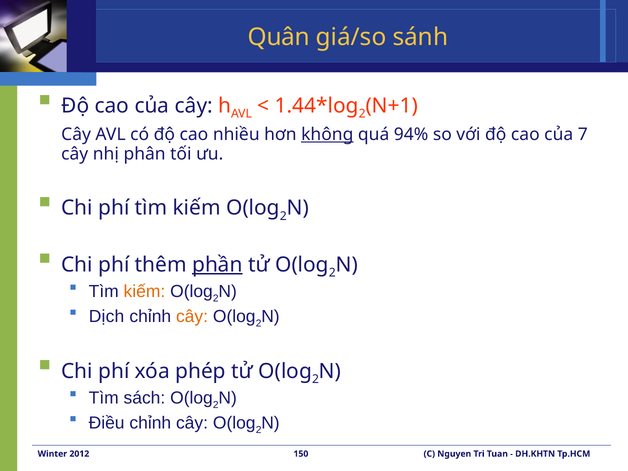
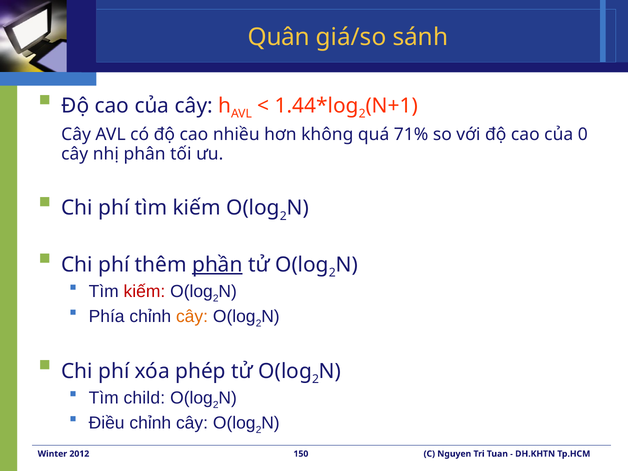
không underline: present -> none (327, 134)
94%: 94% -> 71% (411, 134)
7: 7 -> 0 (583, 134)
kiếm colour: orange -> red (144, 292)
Dịch: Dịch -> Phía (107, 317)
sách: sách -> child (144, 398)
